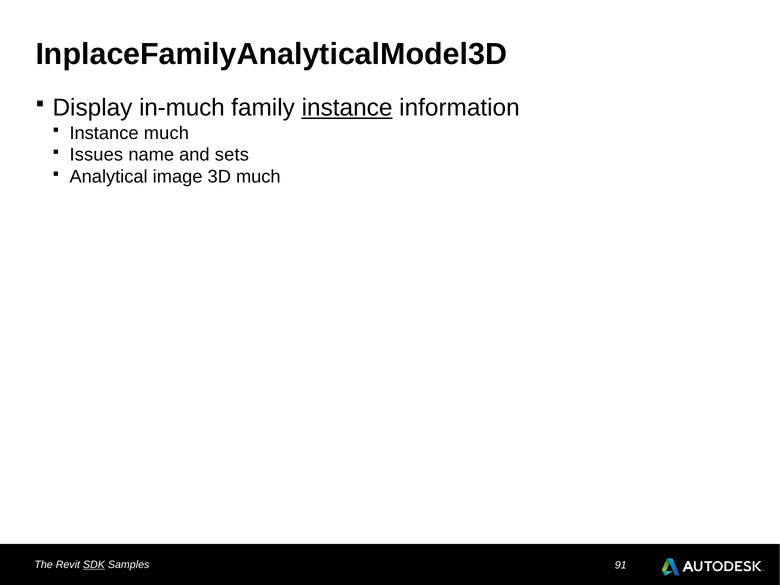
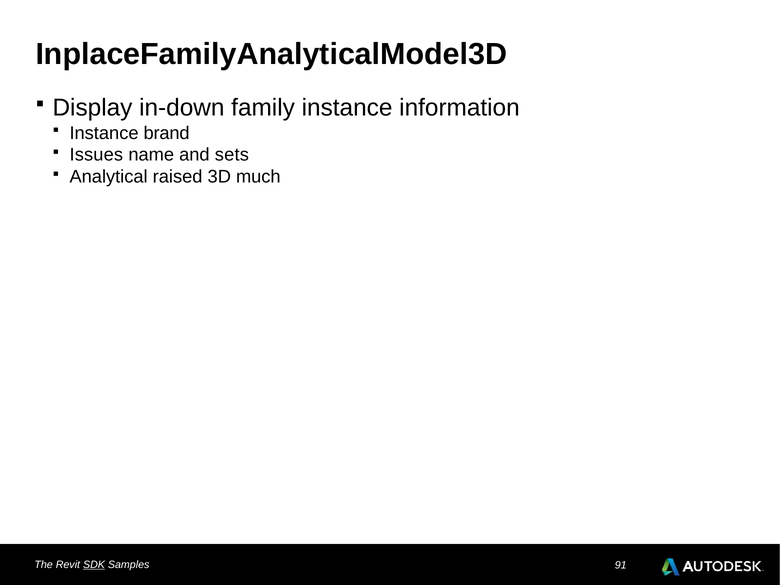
in-much: in-much -> in-down (182, 108)
instance underline: present -> none (347, 108)
Instance much: much -> brand (167, 133)
image: image -> raised (178, 177)
